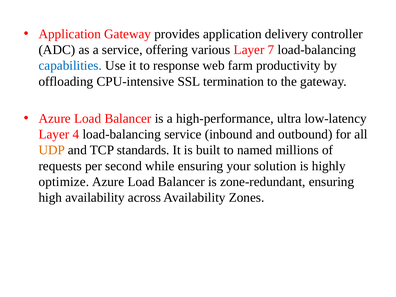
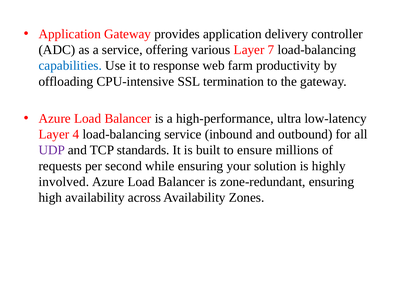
UDP colour: orange -> purple (52, 150)
named: named -> ensure (255, 150)
optimize: optimize -> involved (64, 182)
